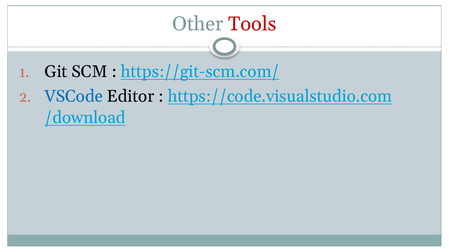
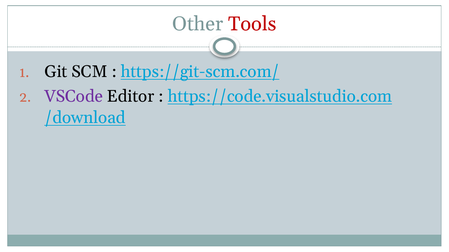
VSCode colour: blue -> purple (74, 97)
